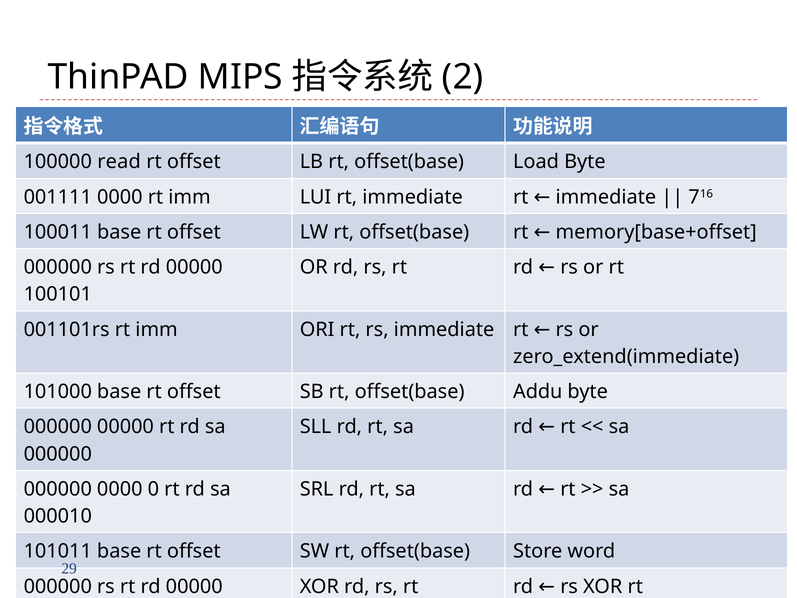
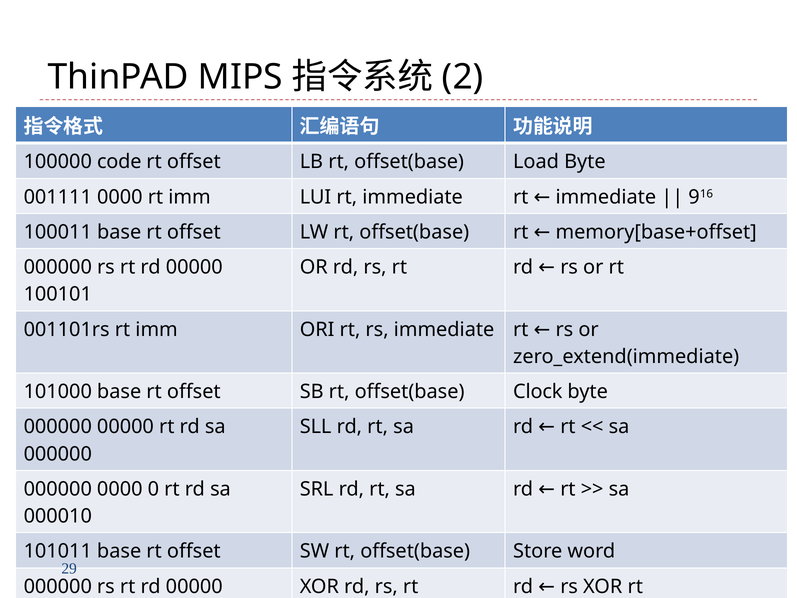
read: read -> code (119, 162)
7: 7 -> 9 (694, 197)
Addu: Addu -> Clock (538, 392)
